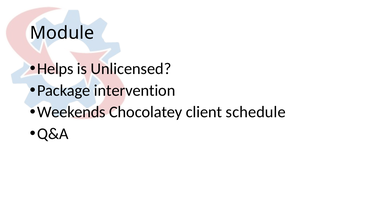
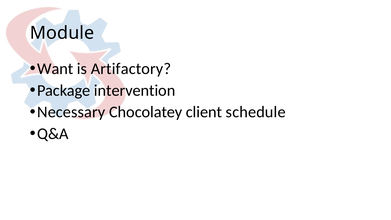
Helps: Helps -> Want (55, 69)
Unlicensed: Unlicensed -> Artifactory (131, 69)
Weekends: Weekends -> Necessary (71, 112)
